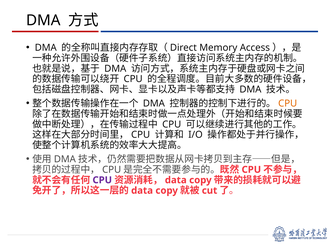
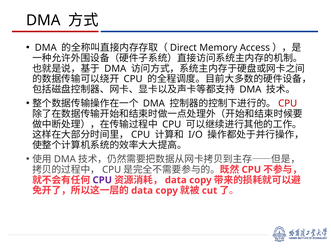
CPU colour: orange -> red (288, 103)
